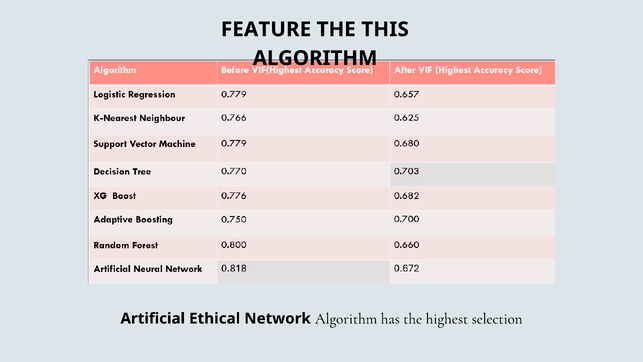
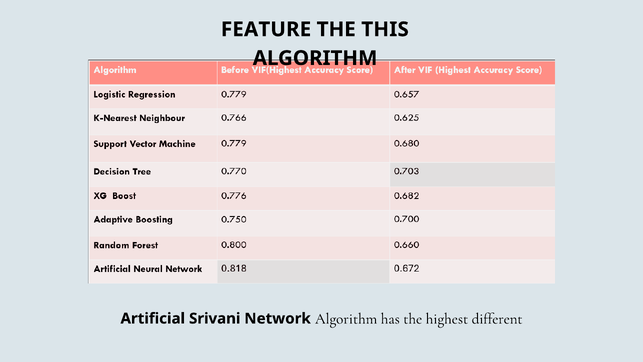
Ethical: Ethical -> Srivani (215, 318)
selection: selection -> different (497, 318)
